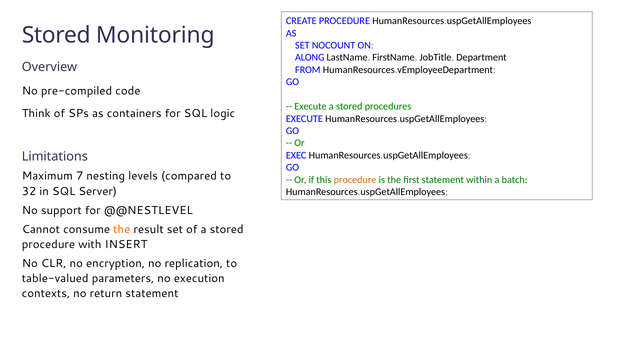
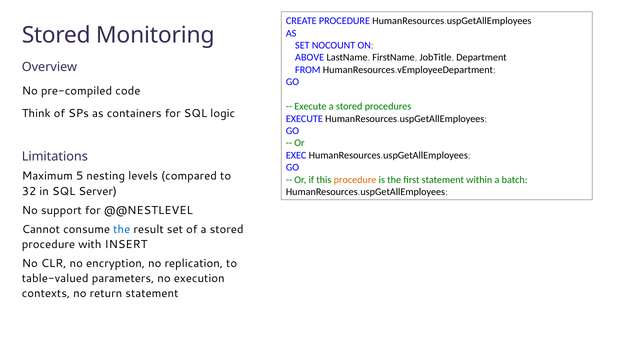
ALONG: ALONG -> ABOVE (310, 58)
7: 7 -> 5 (80, 176)
the colour: orange -> blue (122, 229)
